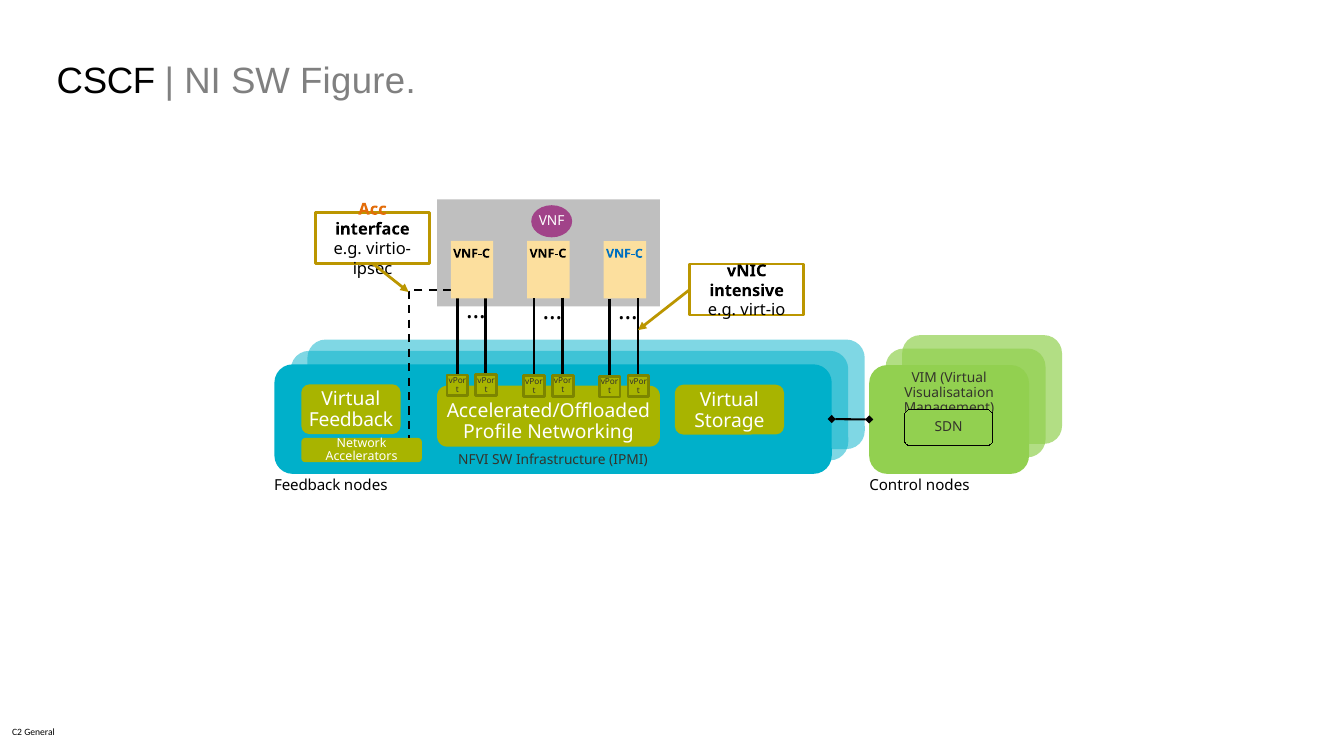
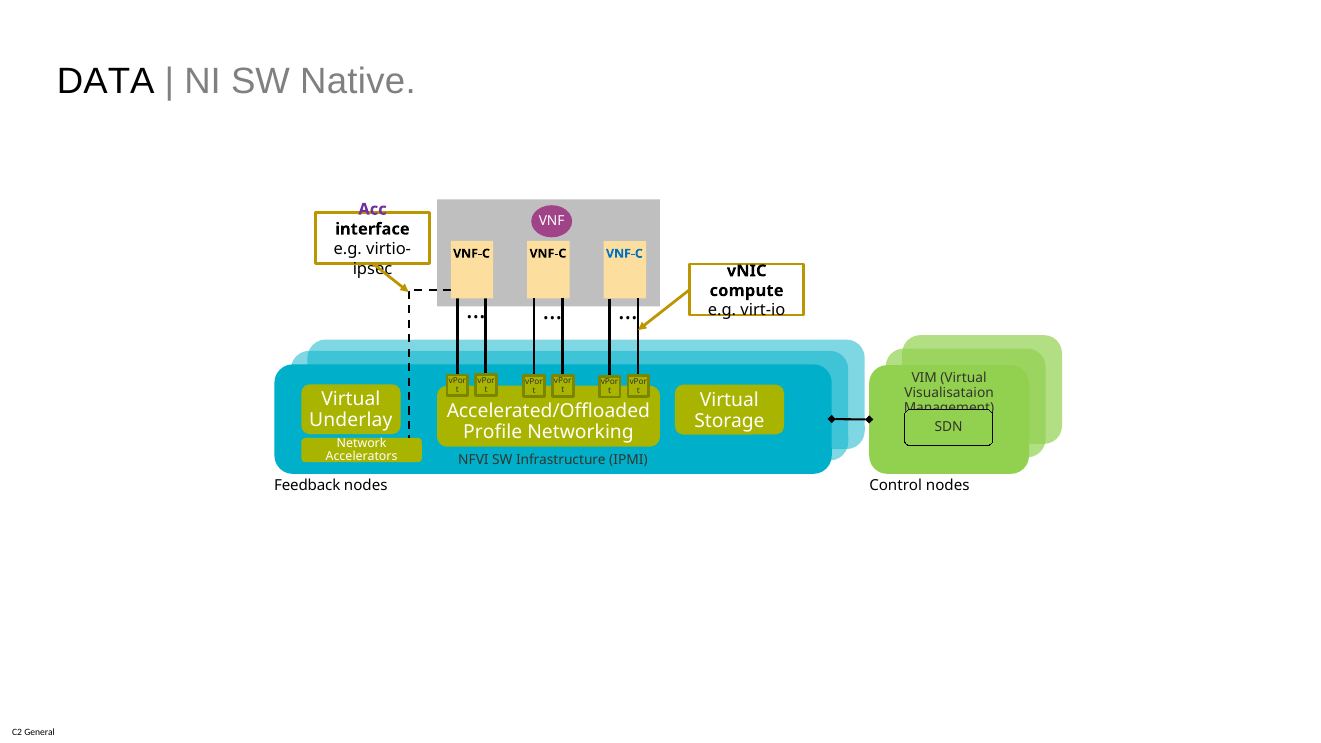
CSCF: CSCF -> DATA (106, 82)
Figure: Figure -> Native (358, 82)
Acc colour: orange -> purple (372, 209)
intensive: intensive -> compute (747, 291)
Feedback: Feedback -> Underlay (351, 420)
